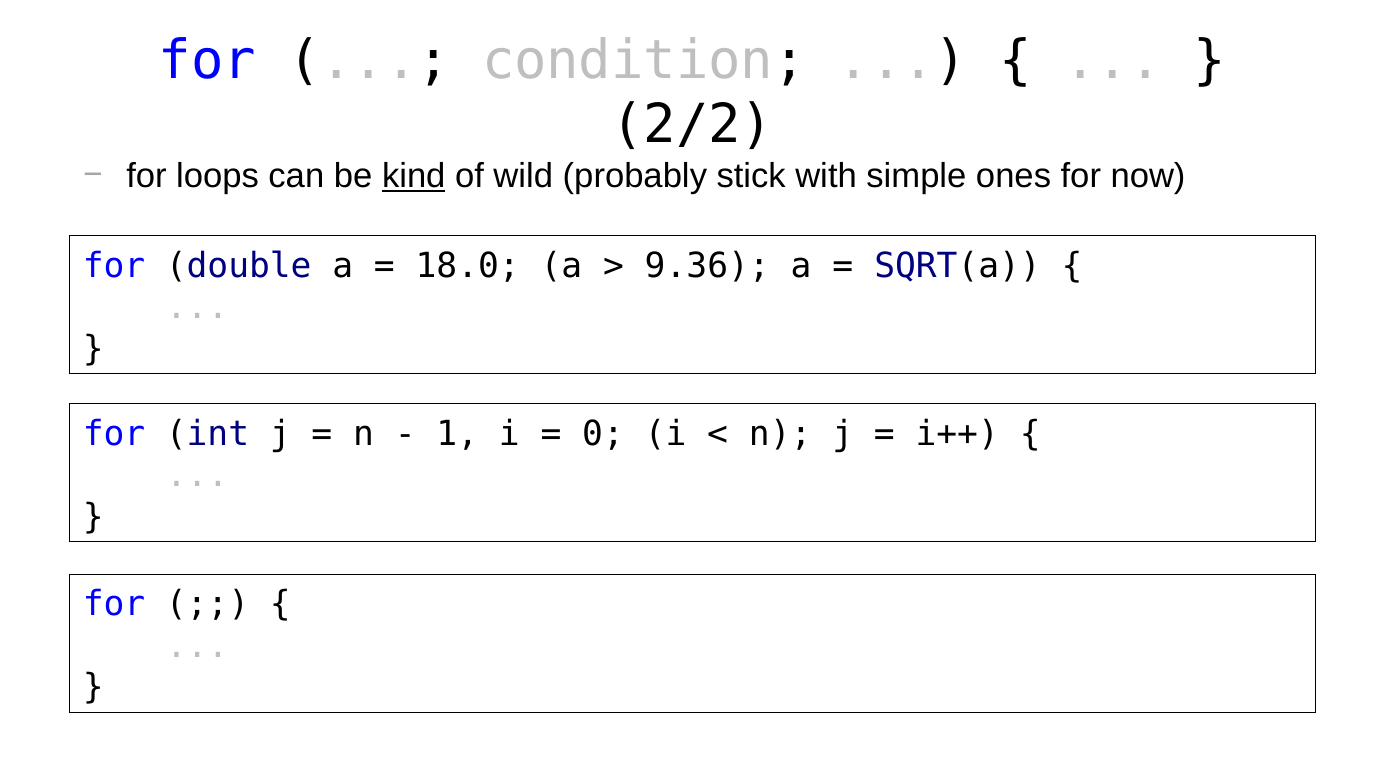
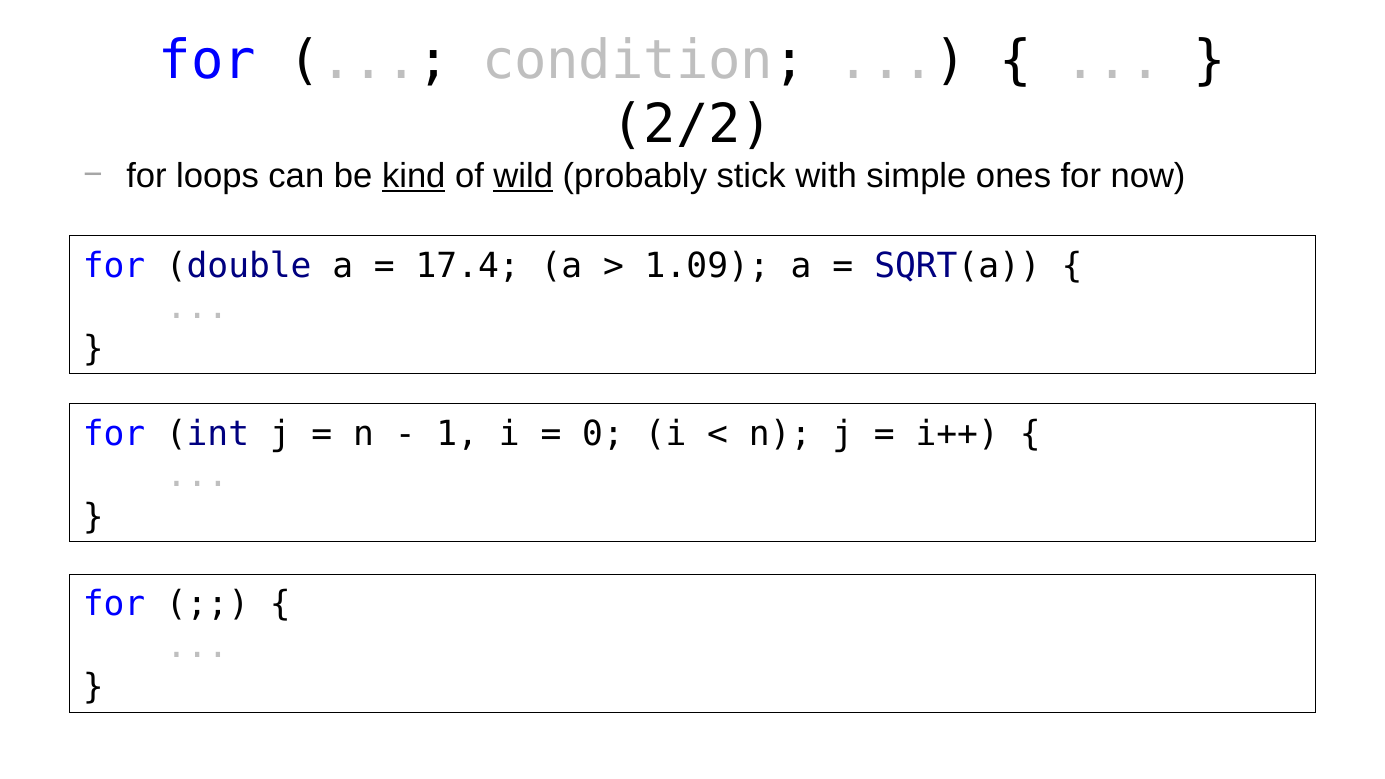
wild underline: none -> present (523, 176)
18.0: 18.0 -> 17.4 (468, 266)
9.36: 9.36 -> 1.09 (707, 266)
